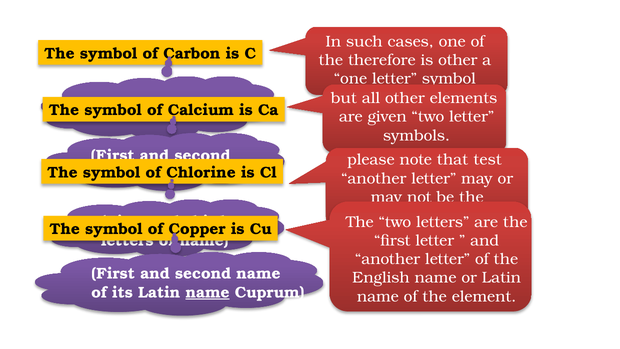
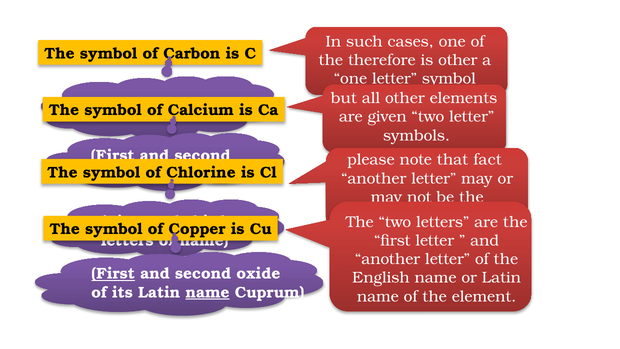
test: test -> fact (488, 160)
First underline: none -> present (113, 274)
second name: name -> oxide (258, 274)
